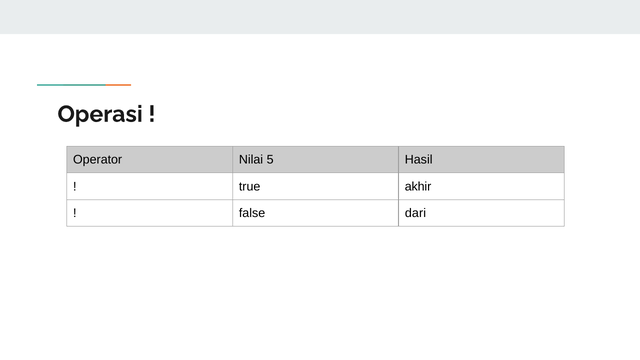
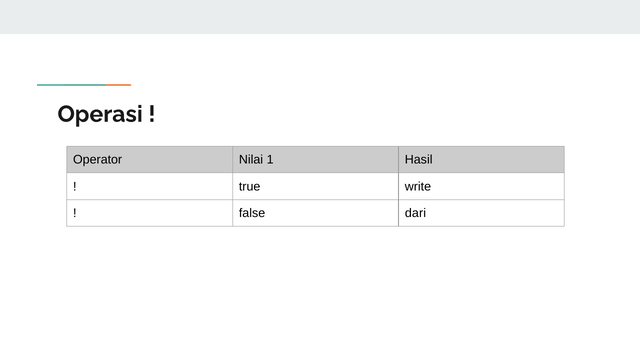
5: 5 -> 1 (270, 160)
akhir: akhir -> write (418, 187)
